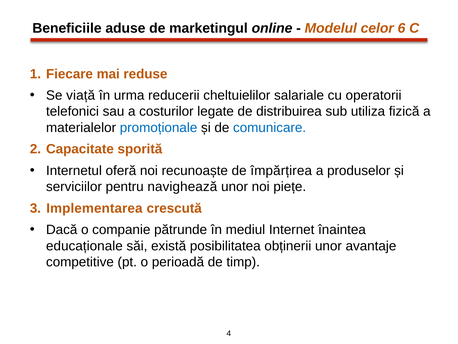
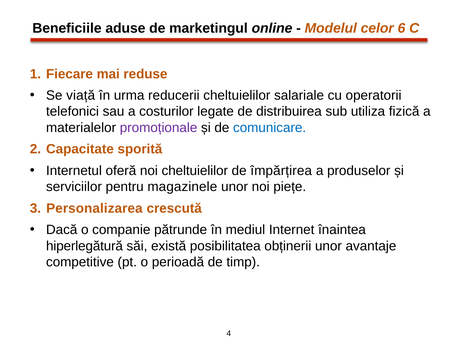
promoționale colour: blue -> purple (159, 128)
noi recunoaște: recunoaște -> cheltuielilor (195, 170)
navighează: navighează -> magazinele (182, 187)
Implementarea: Implementarea -> Personalizarea (94, 208)
educaționale: educaționale -> hiperlegătură (85, 246)
